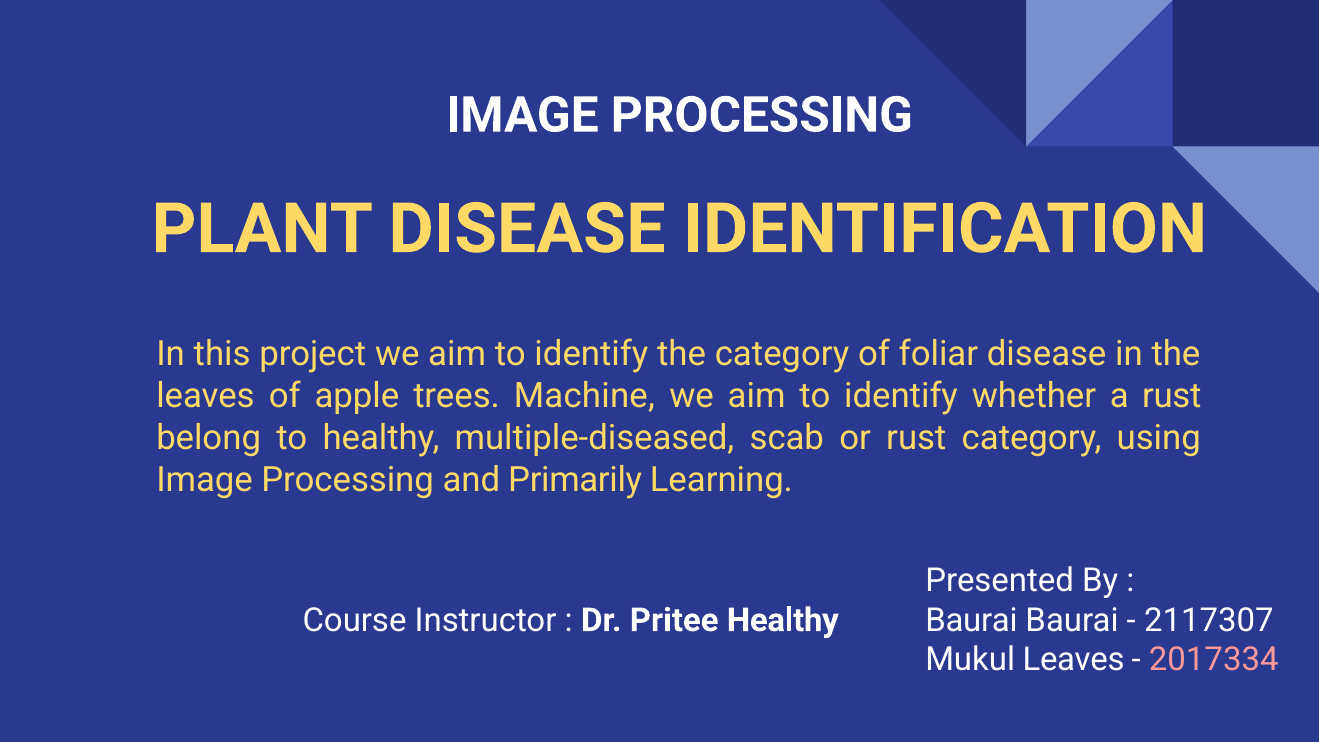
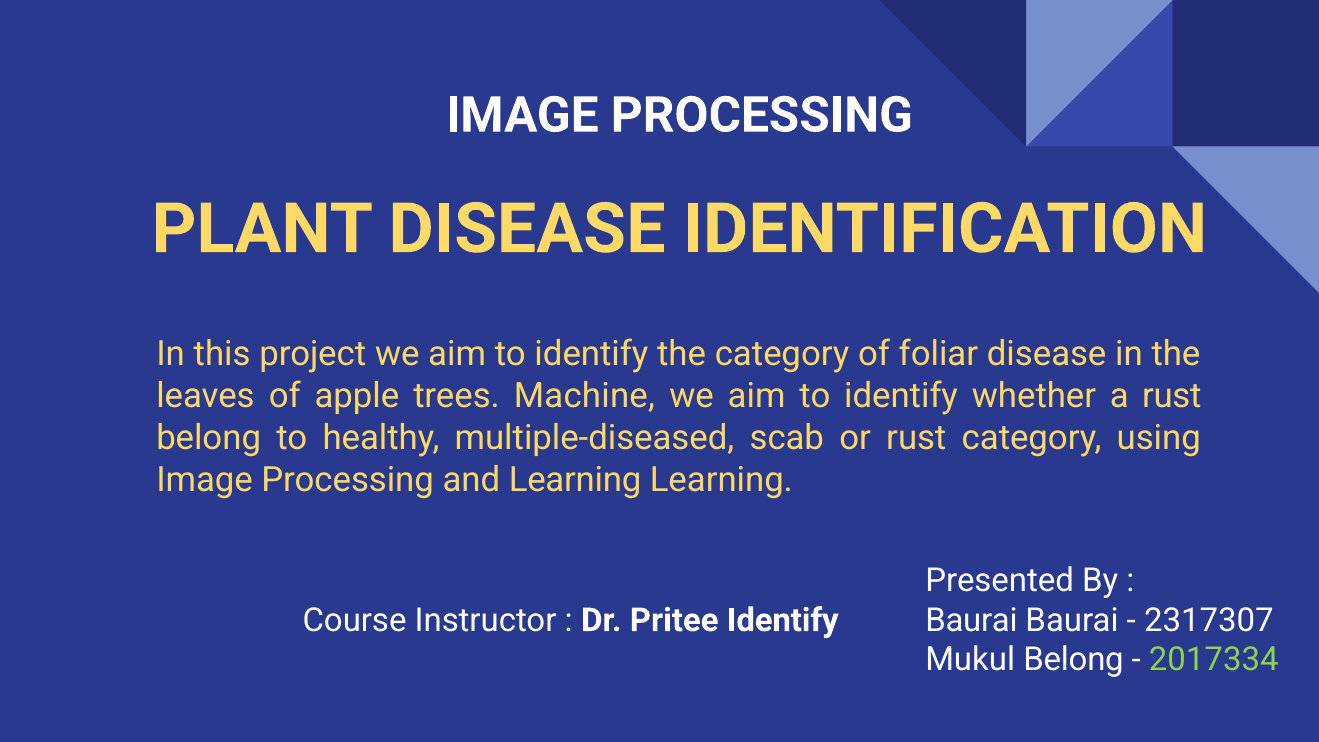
and Primarily: Primarily -> Learning (575, 480)
Pritee Healthy: Healthy -> Identify (783, 620)
2117307: 2117307 -> 2317307 (1209, 620)
Mukul Leaves: Leaves -> Belong (1074, 660)
2017334 colour: pink -> light green (1214, 660)
